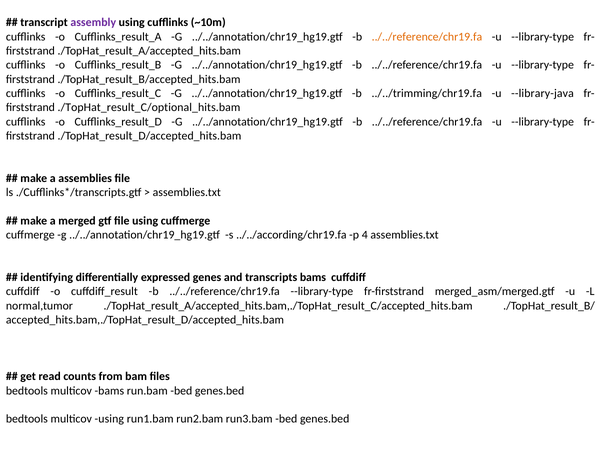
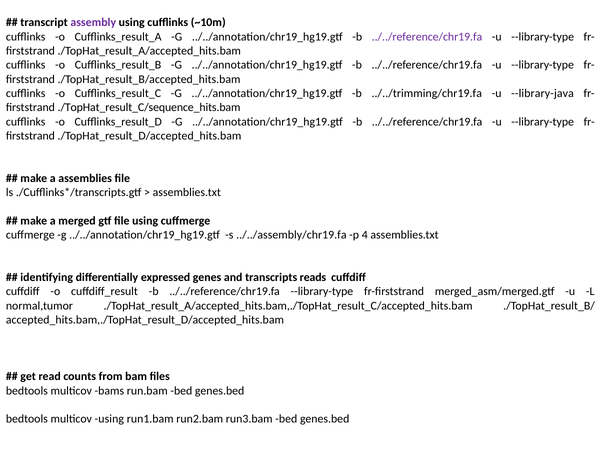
../../reference/chr19.fa colour: orange -> purple (427, 37)
./TopHat_result_C/optional_hits.bam: ./TopHat_result_C/optional_hits.bam -> ./TopHat_result_C/sequence_hits.bam (149, 108)
../../according/chr19.fa: ../../according/chr19.fa -> ../../assembly/chr19.fa (291, 235)
transcripts bams: bams -> reads (313, 278)
